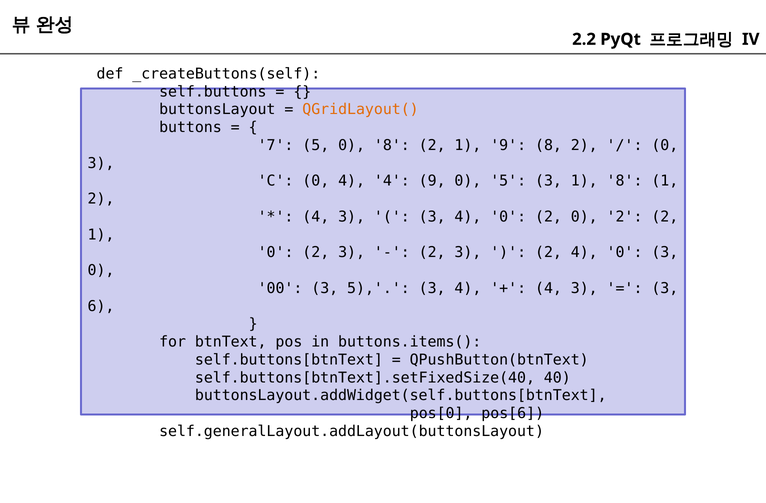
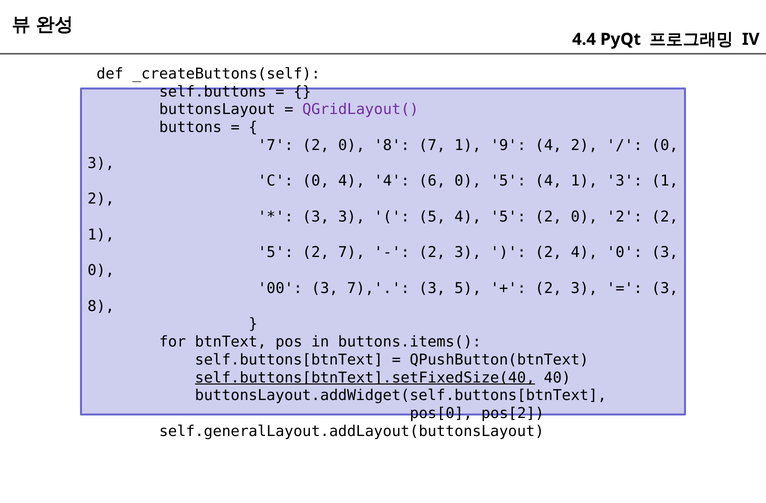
2.2: 2.2 -> 4.4 (584, 39)
QGridLayout( colour: orange -> purple (361, 110)
7 5: 5 -> 2 (316, 145)
0 8 2: 2 -> 7 (432, 145)
9 8: 8 -> 4 (548, 145)
4 9: 9 -> 6 (432, 181)
0 5 3: 3 -> 4 (548, 181)
1 8: 8 -> 3 (625, 181)
4: 4 -> 3 (316, 217)
3: 3 -> 5 (432, 217)
0: 0 -> 5 (508, 217)
0: 0 -> 5 (276, 253)
3: 3 -> 7 (352, 253)
3 5: 5 -> 7 (378, 288)
4: 4 -> 5 (468, 288)
4: 4 -> 2 (548, 288)
6: 6 -> 8 (101, 306)
self.buttons[btnText].setFixedSize(40 underline: none -> present (365, 378)
pos[6: pos[6 -> pos[2 (513, 414)
